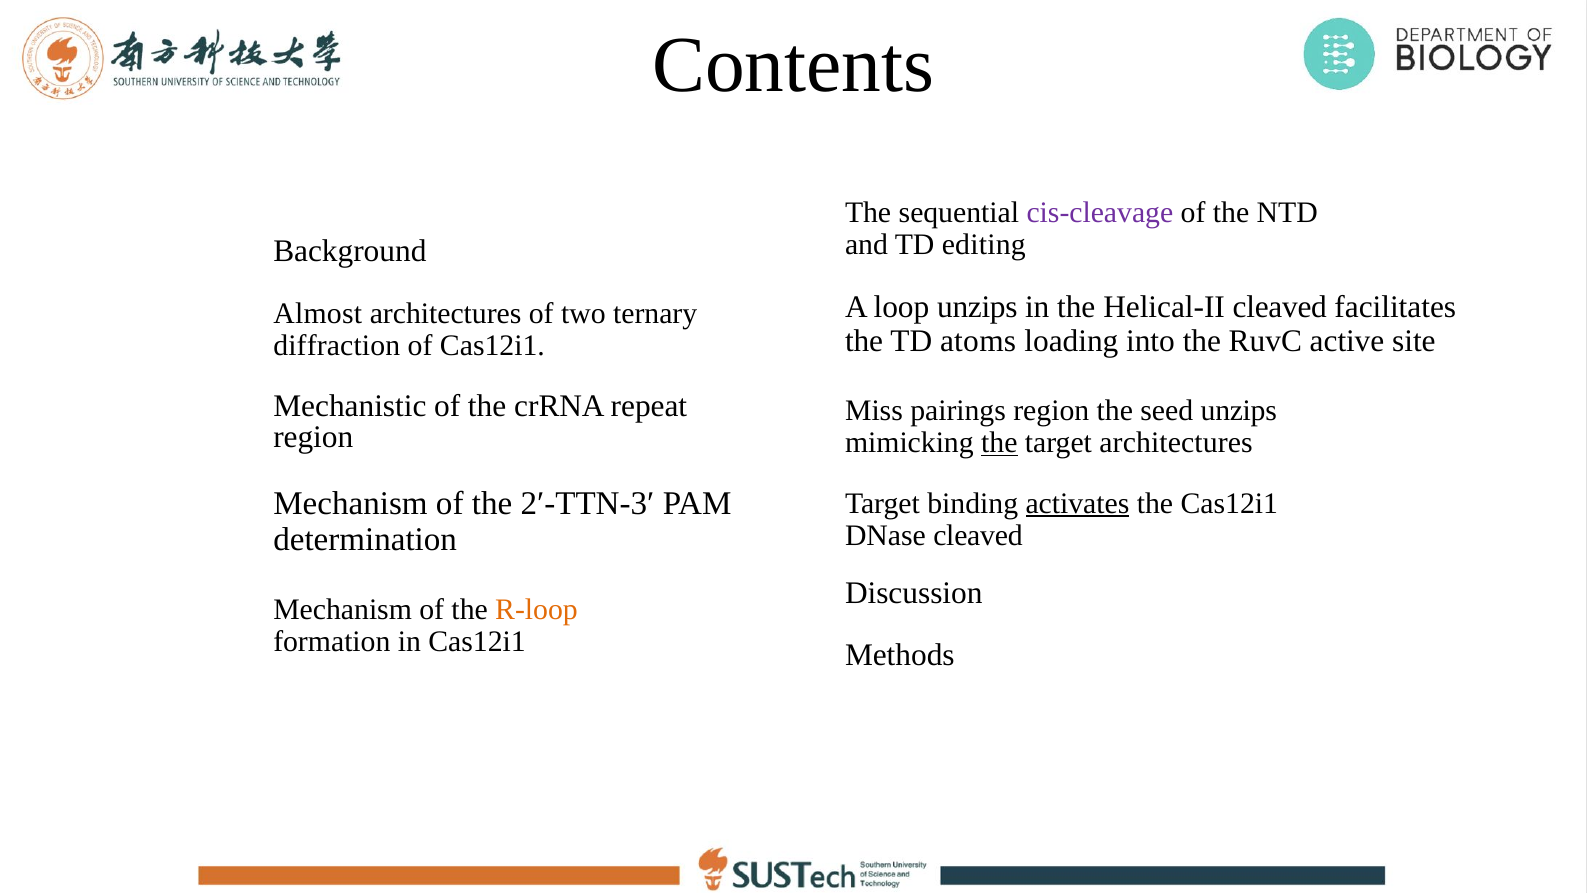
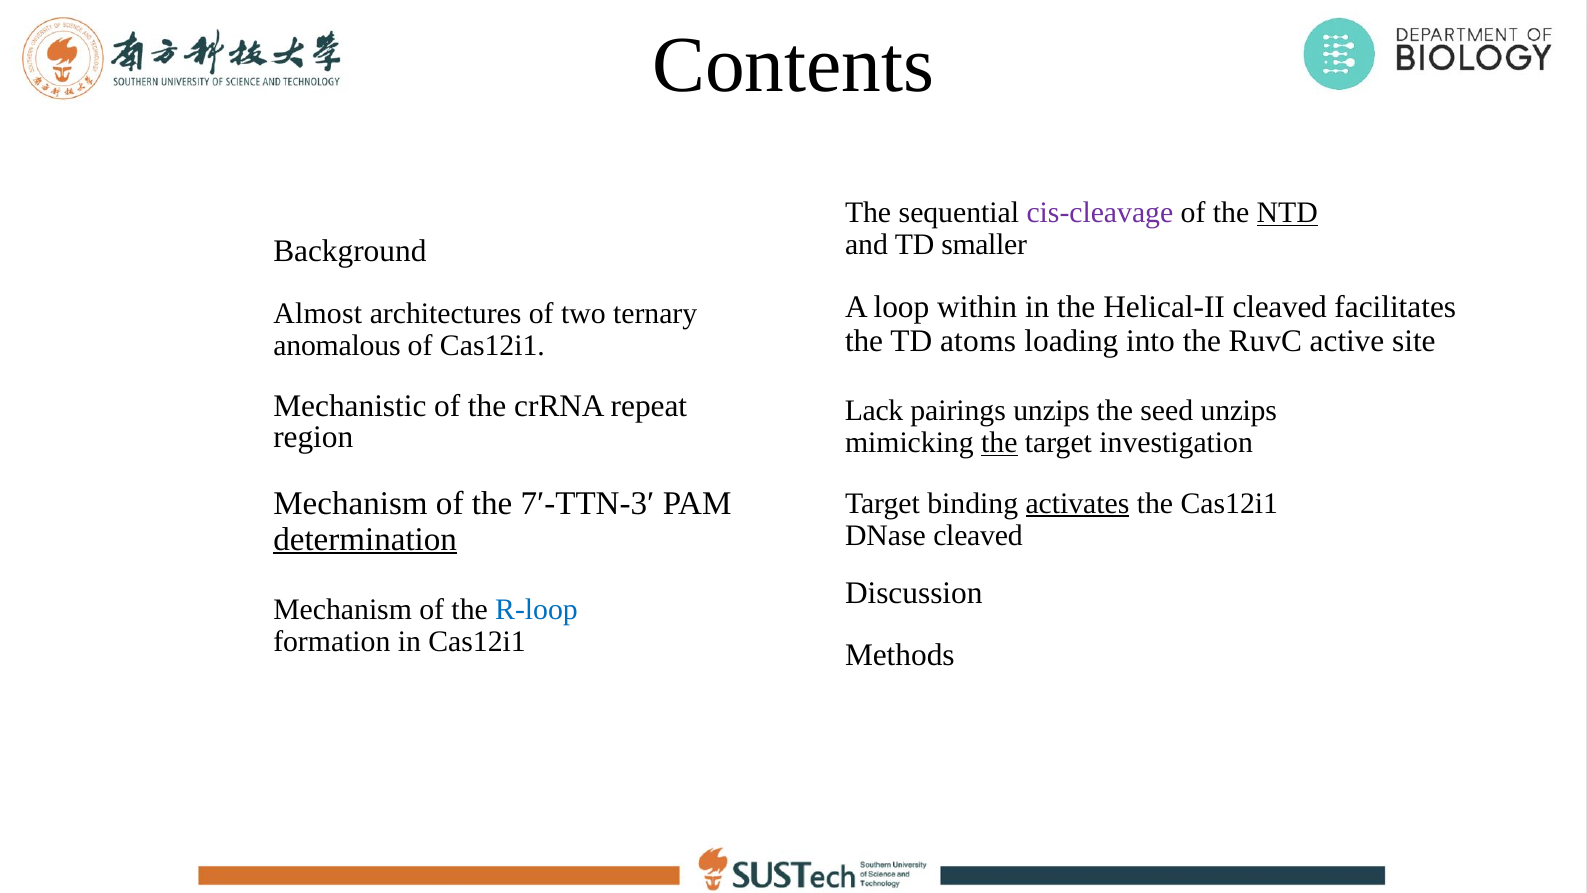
NTD underline: none -> present (1287, 213)
editing: editing -> smaller (984, 245)
loop unzips: unzips -> within (977, 307)
diffraction: diffraction -> anomalous (337, 346)
Miss: Miss -> Lack (874, 410)
pairings region: region -> unzips (1051, 410)
target architectures: architectures -> investigation (1176, 443)
2′-TTN-3′: 2′-TTN-3′ -> 7′-TTN-3′ (587, 503)
determination underline: none -> present (365, 539)
R-loop colour: orange -> blue (537, 610)
